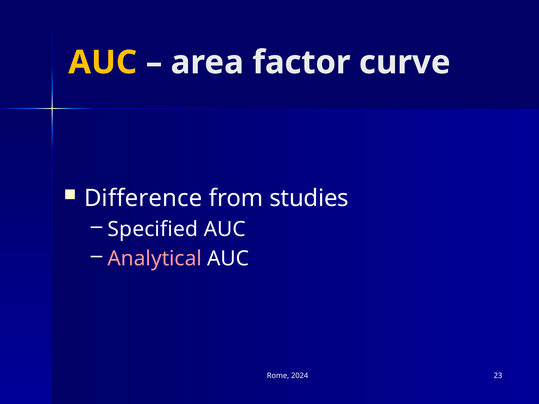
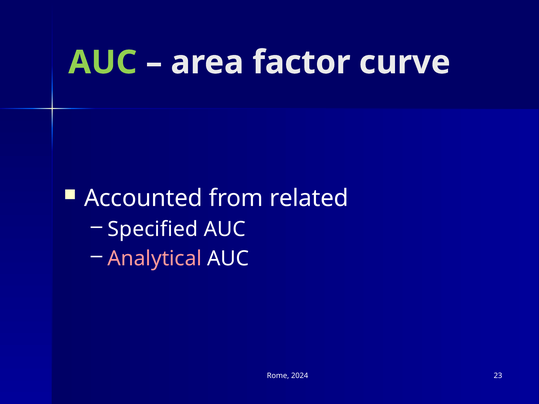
AUC colour: yellow -> light green (103, 62)
Difference: Difference -> Accounted (143, 198)
studies: studies -> related (309, 198)
